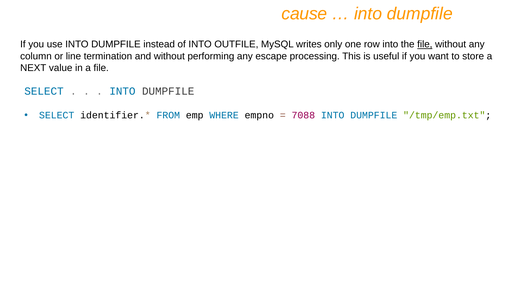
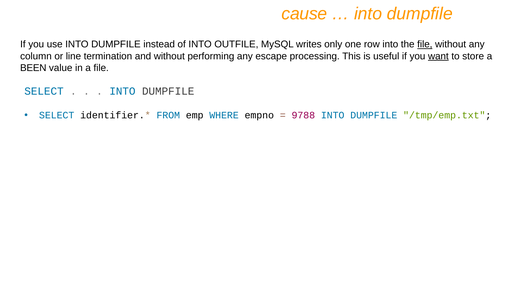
want underline: none -> present (438, 56)
NEXT: NEXT -> BEEN (33, 68)
7088: 7088 -> 9788 (303, 115)
